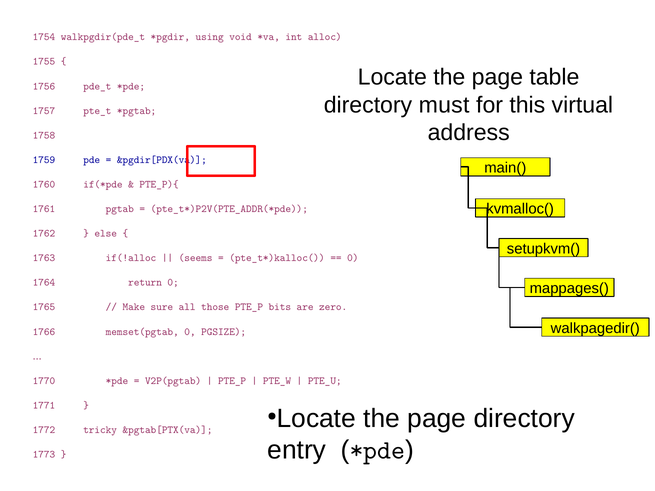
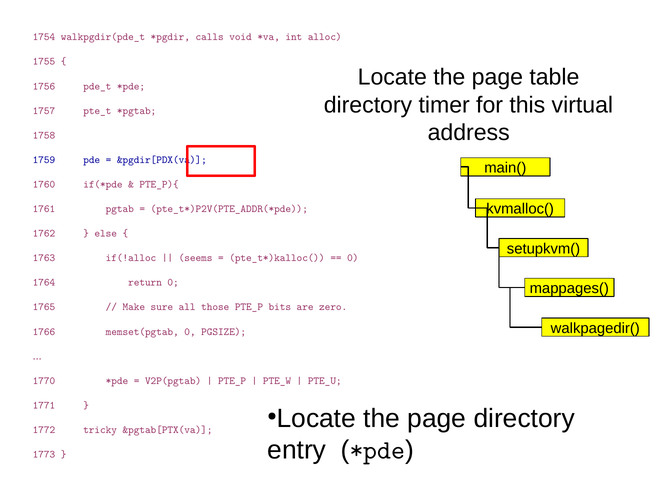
using: using -> calls (210, 37)
must: must -> timer (444, 105)
